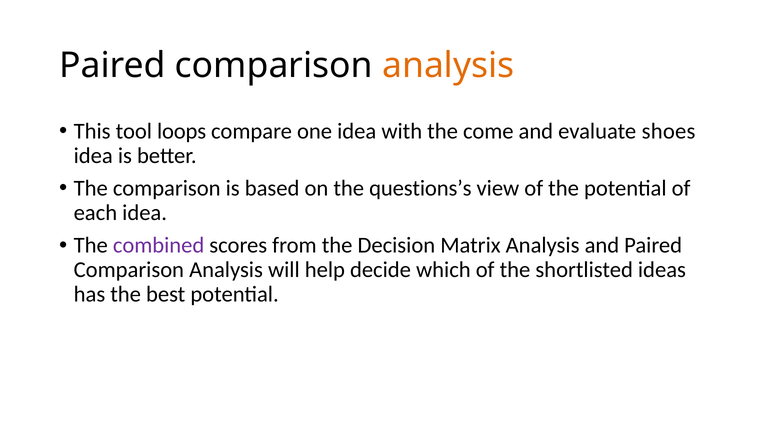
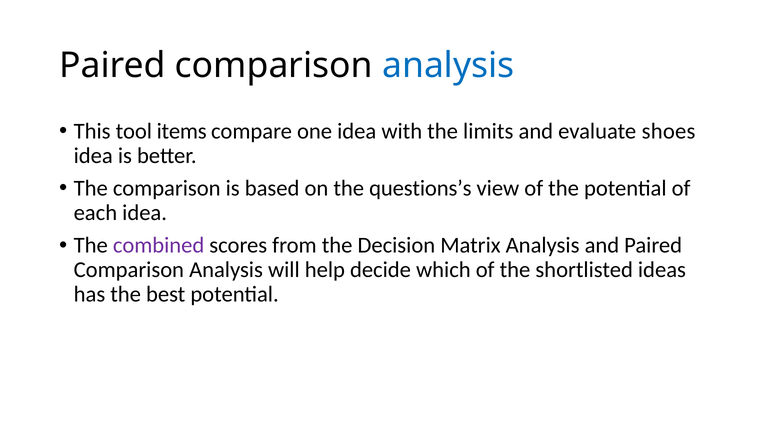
analysis colour: orange -> blue (448, 65)
loops: loops -> items (182, 131)
come: come -> limits (488, 131)
